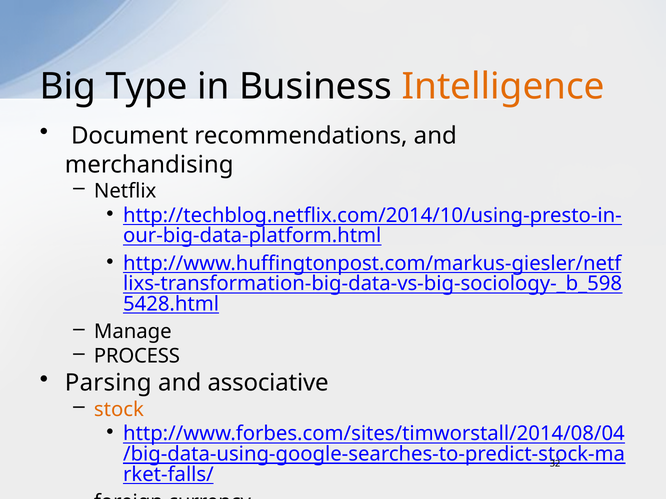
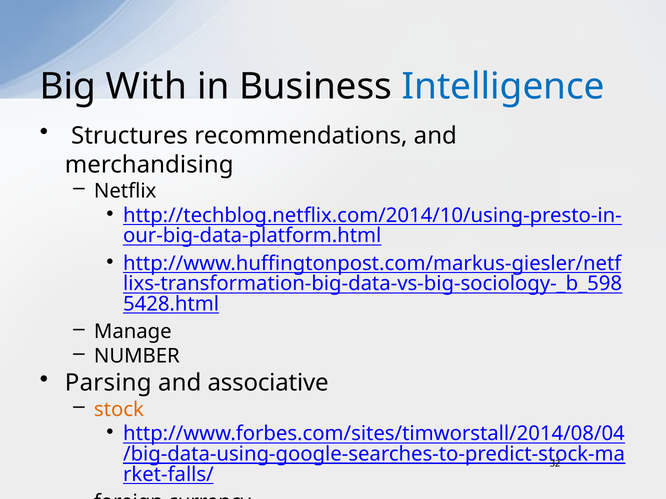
Type: Type -> With (146, 87)
Intelligence colour: orange -> blue (503, 87)
Document: Document -> Structures (130, 136)
PROCESS: PROCESS -> NUMBER (137, 356)
